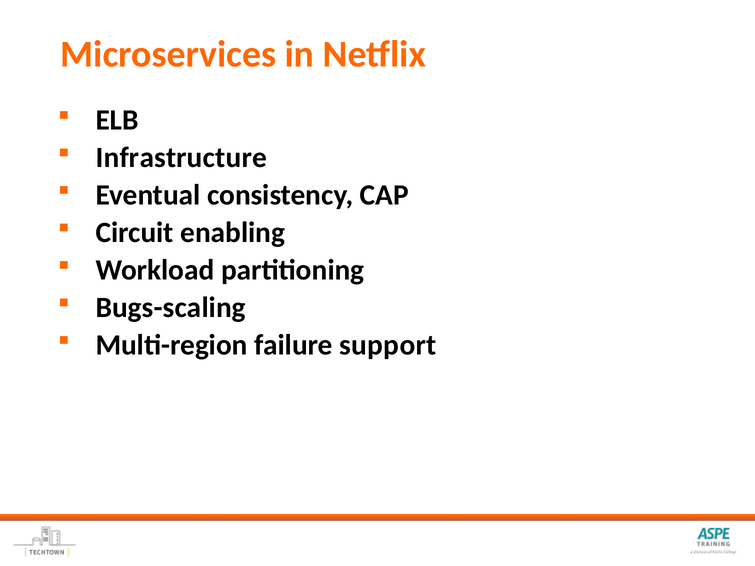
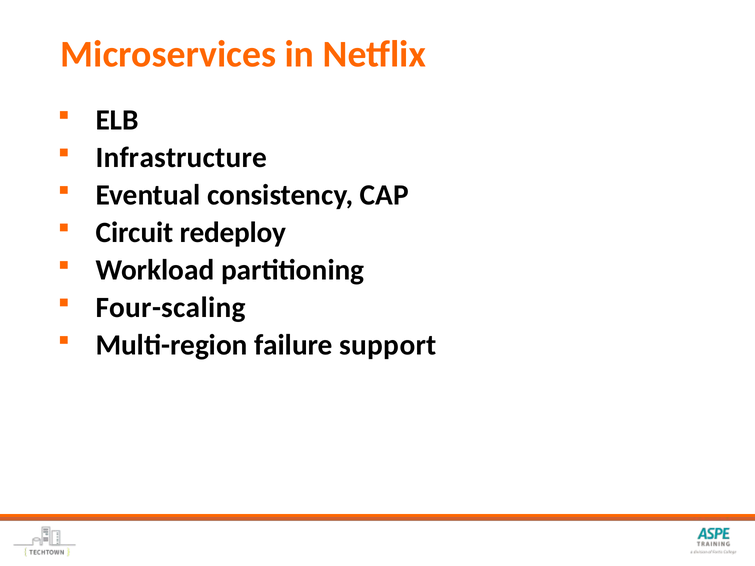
enabling: enabling -> redeploy (233, 233)
Bugs-scaling: Bugs-scaling -> Four-scaling (171, 308)
